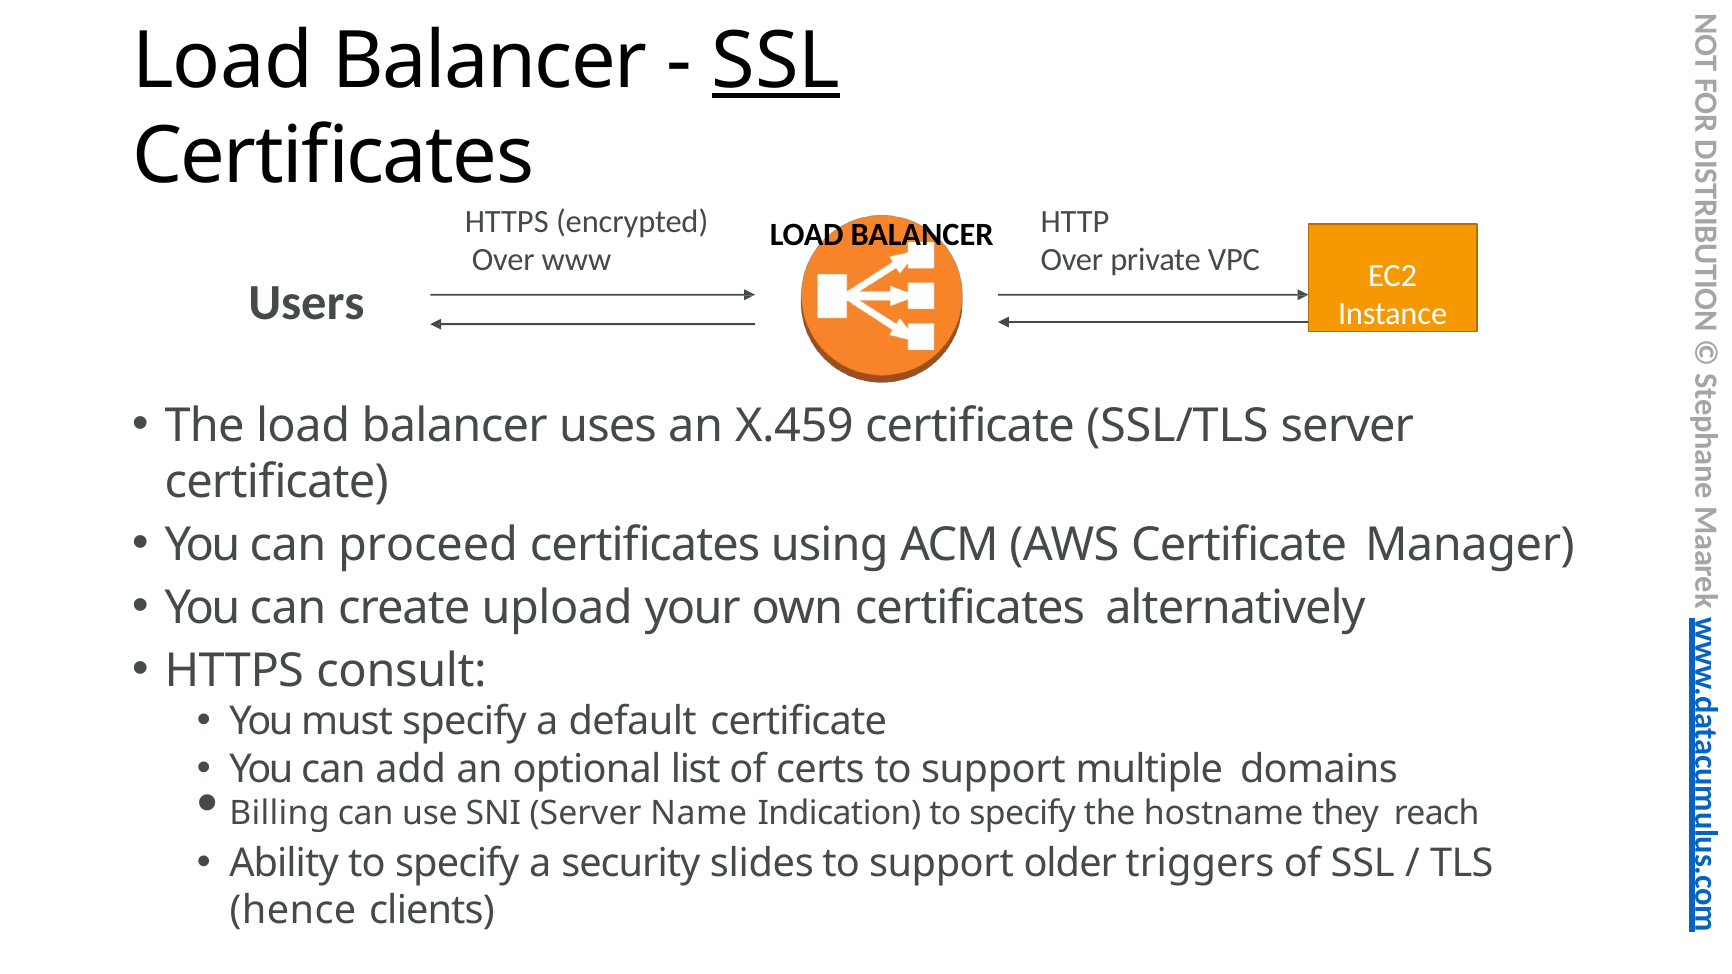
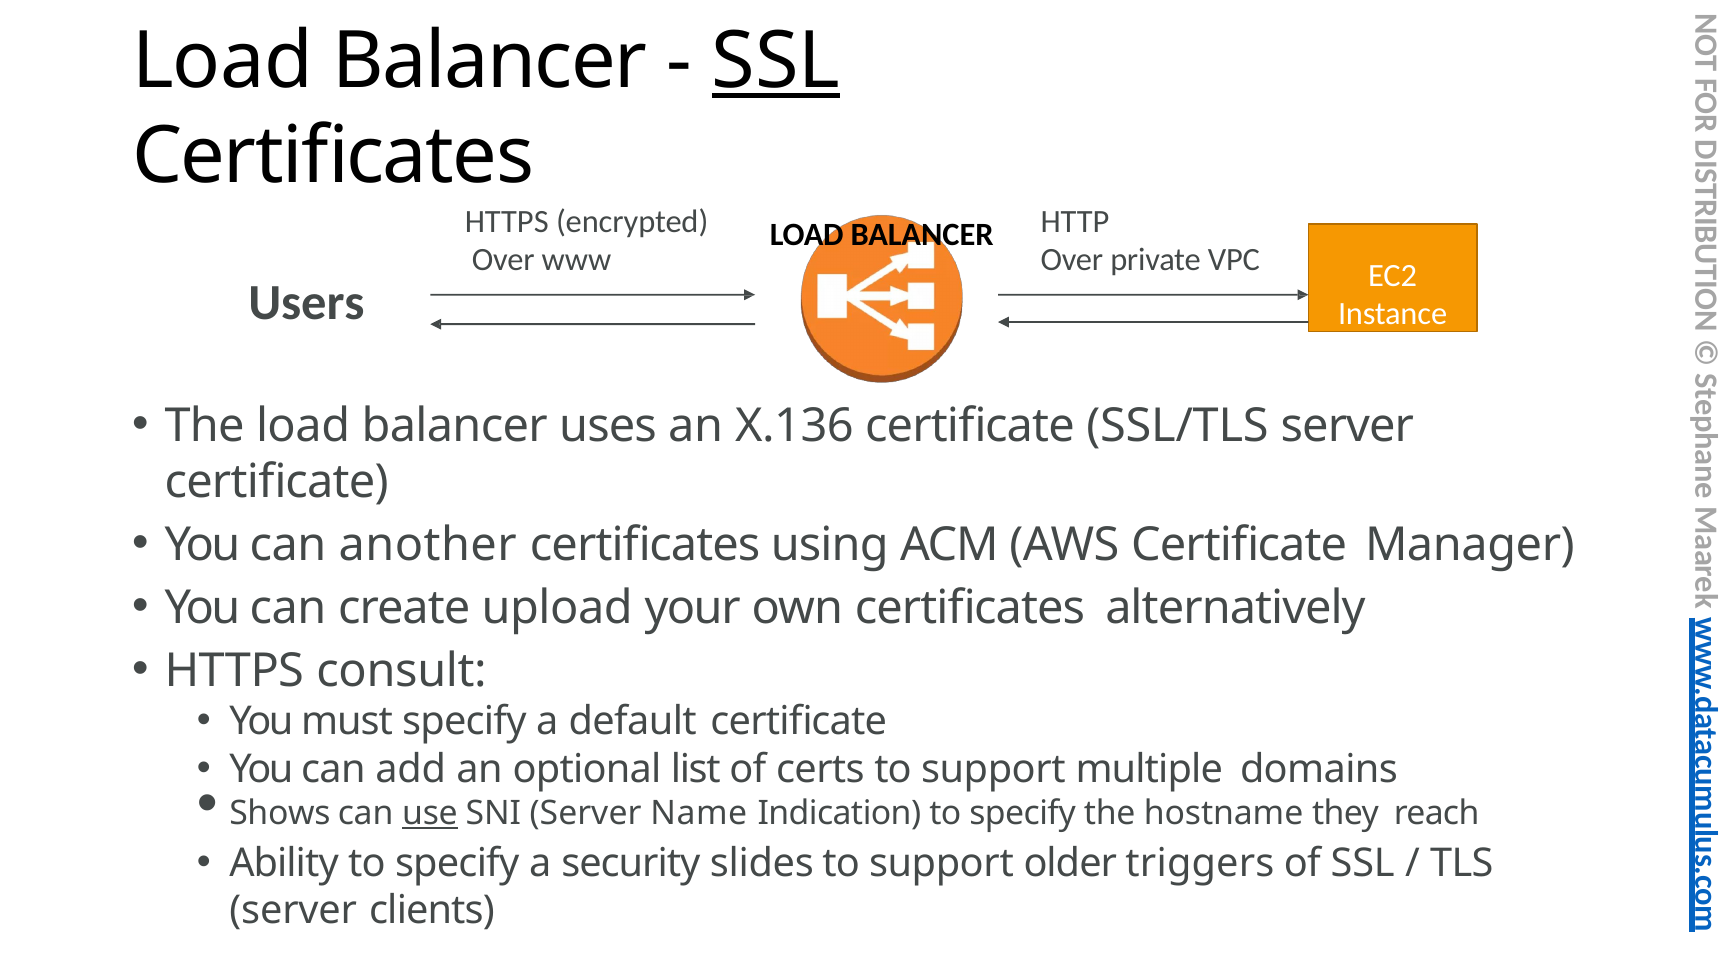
X.459: X.459 -> X.136 (794, 426)
proceed: proceed -> another (428, 545)
Billing: Billing -> Shows (280, 814)
use underline: none -> present (430, 814)
hence: hence -> server (293, 911)
